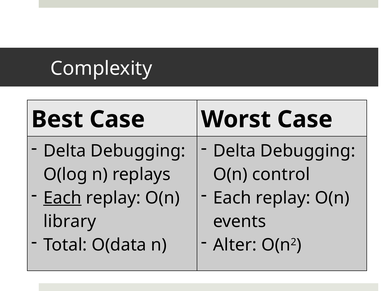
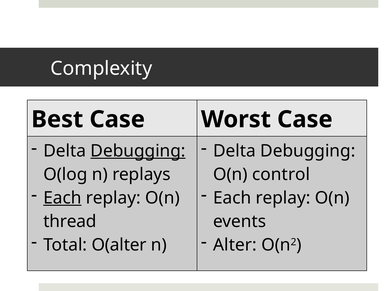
Debugging underline: none -> present (138, 151)
library: library -> thread (70, 221)
O(data: O(data -> O(alter (119, 245)
